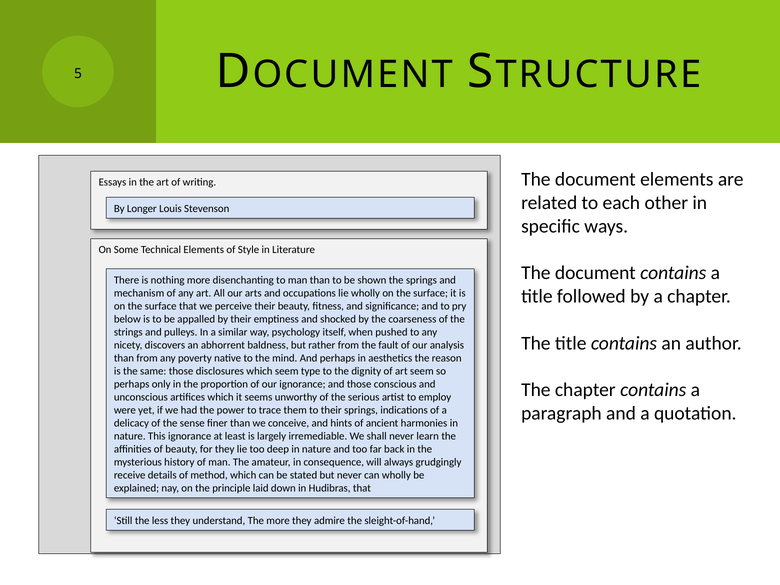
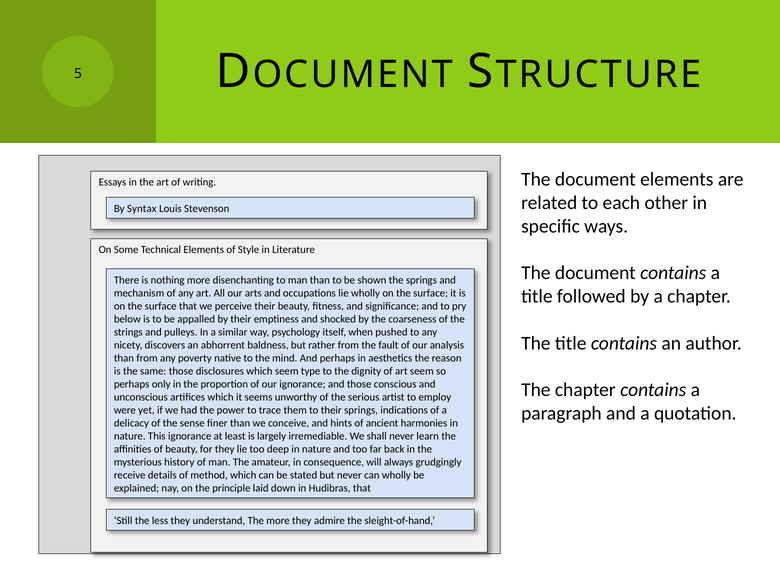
Longer: Longer -> Syntax (142, 208)
